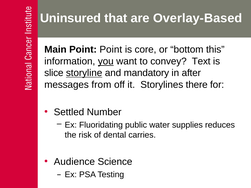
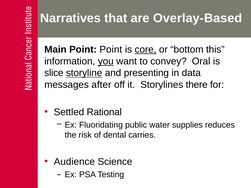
Uninsured: Uninsured -> Narratives (71, 18)
core underline: none -> present (146, 50)
Text: Text -> Oral (201, 61)
mandatory: mandatory -> presenting (146, 73)
after: after -> data (191, 73)
from: from -> after (101, 85)
Number: Number -> Rational (104, 112)
